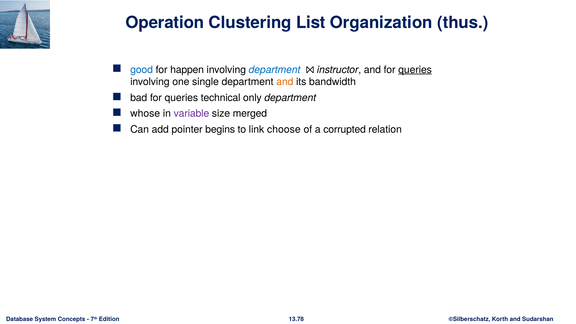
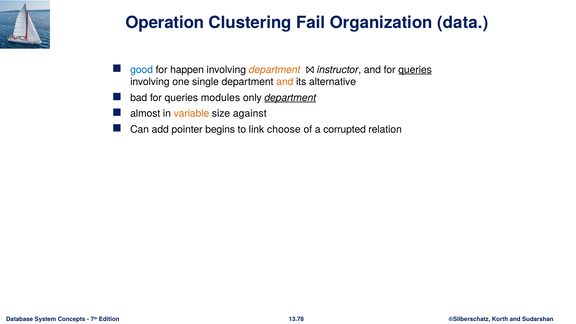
List: List -> Fail (311, 23)
thus: thus -> data (463, 23)
department colour: blue -> orange (274, 70)
bandwidth: bandwidth -> alternative (333, 82)
technical: technical -> modules (221, 98)
department underline: none -> present (290, 98)
whose: whose -> almost (145, 113)
variable colour: purple -> orange (191, 113)
merged: merged -> against (250, 113)
